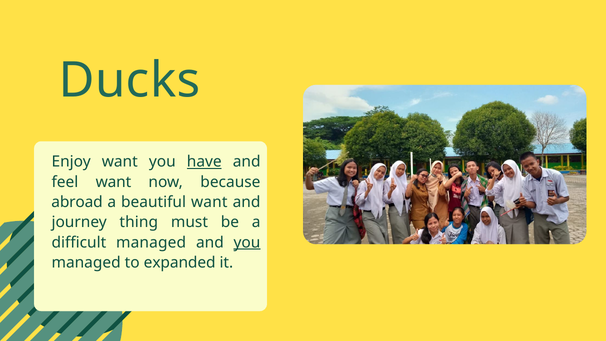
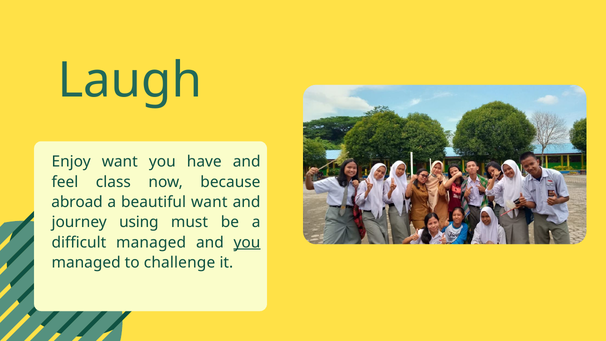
Ducks: Ducks -> Laugh (130, 80)
have underline: present -> none (204, 162)
feel want: want -> class (113, 182)
thing: thing -> using (139, 222)
expanded: expanded -> challenge (180, 263)
